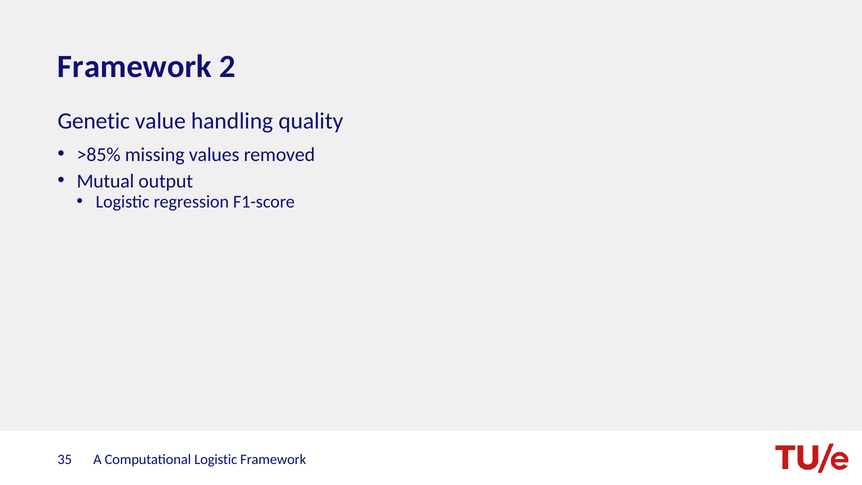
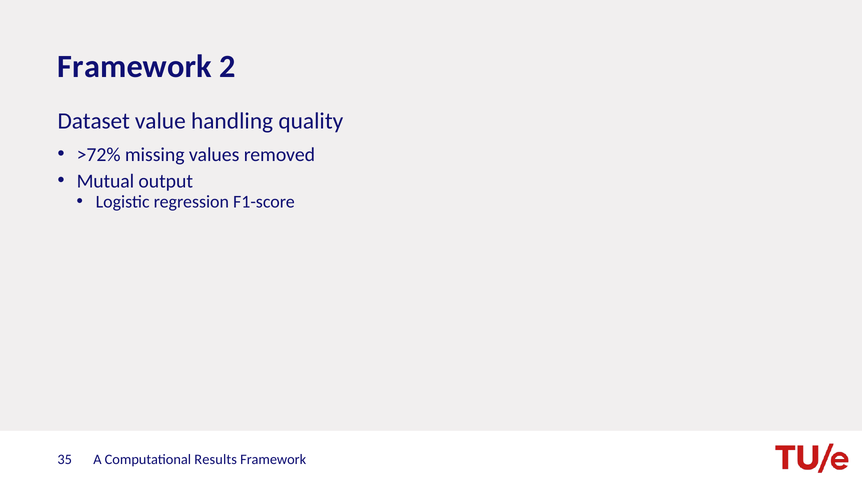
Genetic: Genetic -> Dataset (94, 121)
>85%: >85% -> >72% (99, 155)
Computational Logistic: Logistic -> Results (216, 460)
